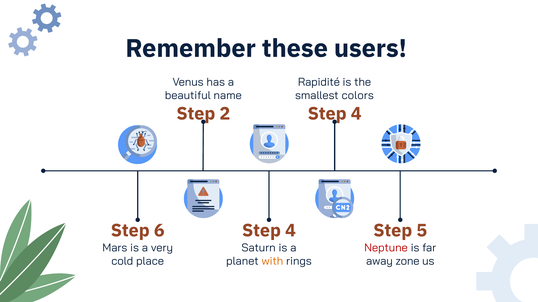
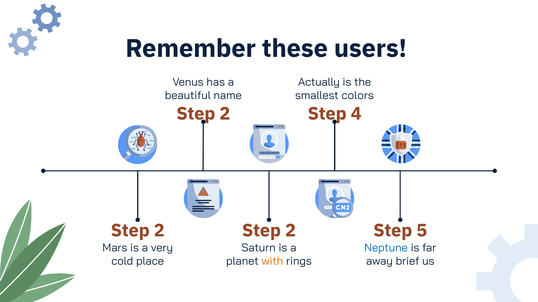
Rapidité: Rapidité -> Actually (319, 82)
6: 6 -> 2 (159, 231)
4: 4 -> 2 (290, 231)
Neptune colour: red -> blue (386, 248)
zone: zone -> brief (407, 262)
